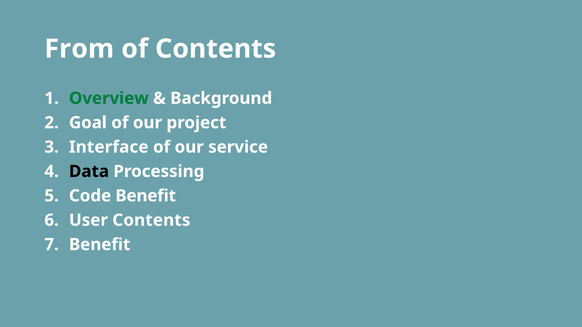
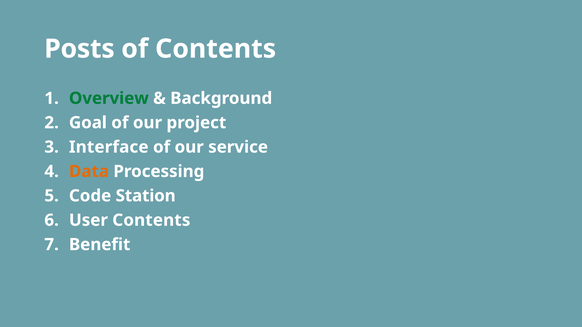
From: From -> Posts (79, 49)
Data colour: black -> orange (89, 172)
Code Benefit: Benefit -> Station (146, 196)
